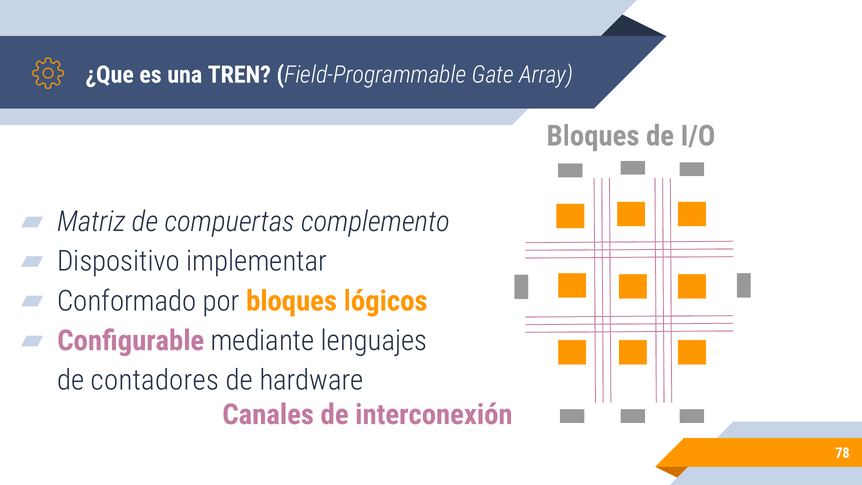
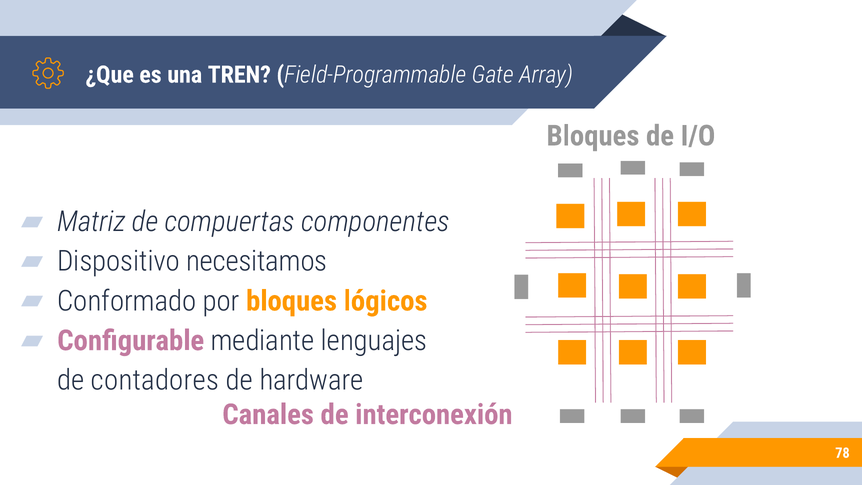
complemento: complemento -> componentes (375, 222)
implementar: implementar -> necesitamos (257, 261)
